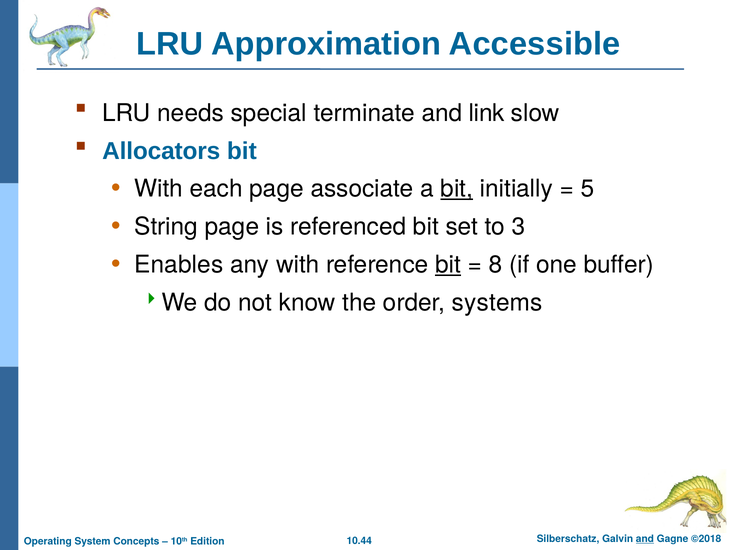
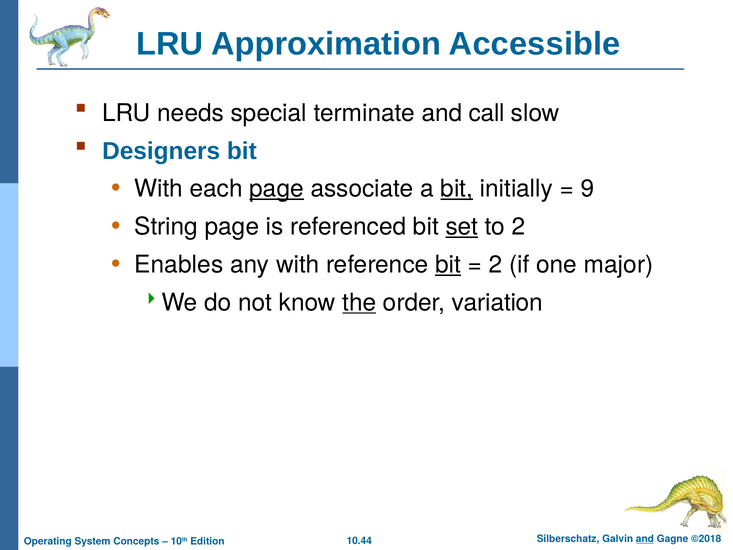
link: link -> call (487, 113)
Allocators: Allocators -> Designers (161, 151)
page underline: none -> present (277, 189)
5: 5 -> 9 (588, 189)
set underline: none -> present (462, 227)
to 3: 3 -> 2 (518, 227)
8: 8 -> 2 (495, 264)
buffer: buffer -> major (619, 264)
the underline: none -> present (359, 302)
systems: systems -> variation (497, 302)
